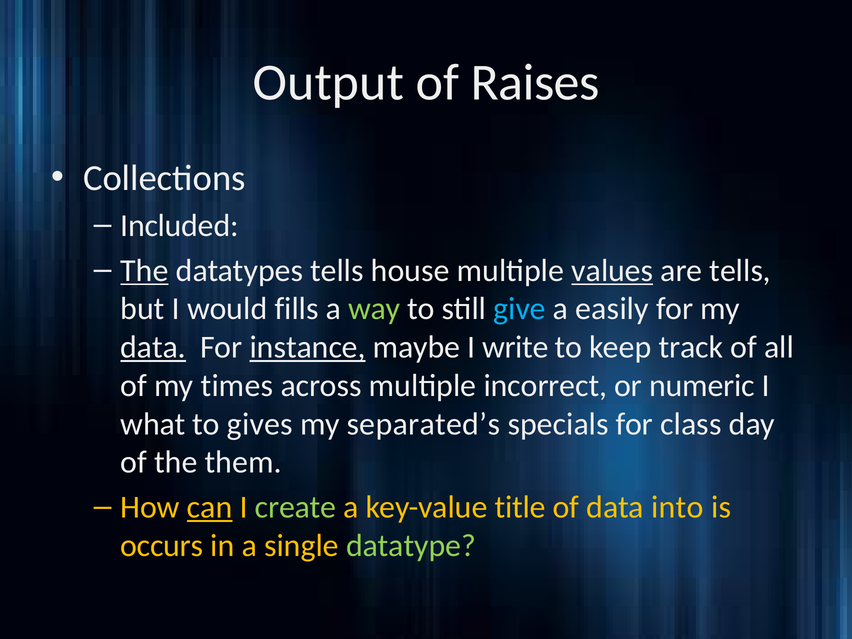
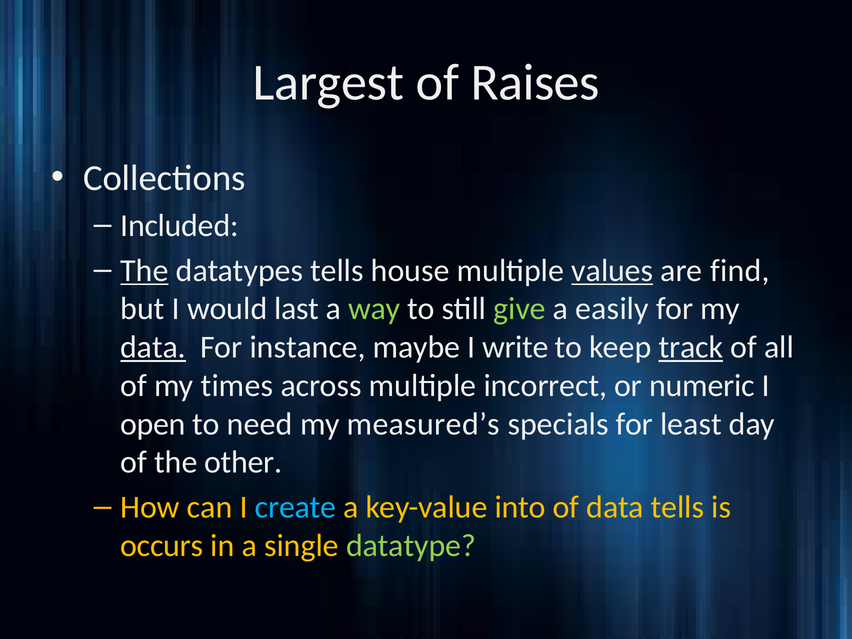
Output: Output -> Largest (329, 82)
are tells: tells -> find (740, 270)
fills: fills -> last (297, 309)
give colour: light blue -> light green (520, 309)
instance underline: present -> none (308, 347)
track underline: none -> present (691, 347)
what: what -> open (153, 424)
gives: gives -> need (260, 424)
separated’s: separated’s -> measured’s (423, 424)
class: class -> least (691, 424)
them: them -> other (243, 462)
can underline: present -> none (210, 507)
create colour: light green -> light blue (296, 507)
title: title -> into (520, 507)
data into: into -> tells (678, 507)
